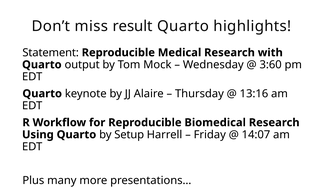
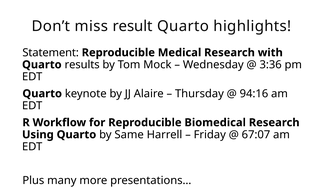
output: output -> results (82, 65)
3:60: 3:60 -> 3:36 (271, 65)
13:16: 13:16 -> 94:16 (254, 94)
Setup: Setup -> Same (129, 135)
14:07: 14:07 -> 67:07 (256, 135)
